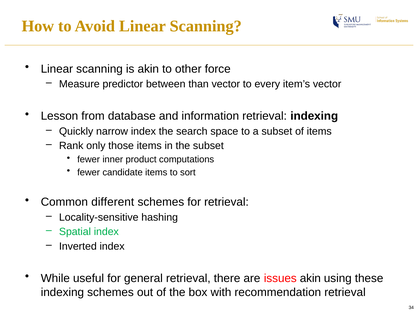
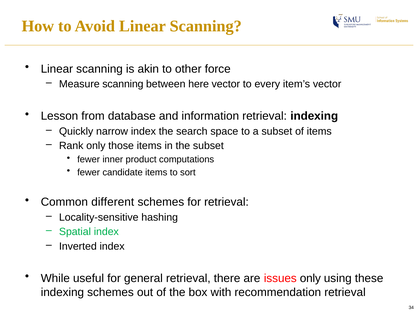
Measure predictor: predictor -> scanning (123, 84)
than: than -> here (199, 84)
issues akin: akin -> only (310, 279)
